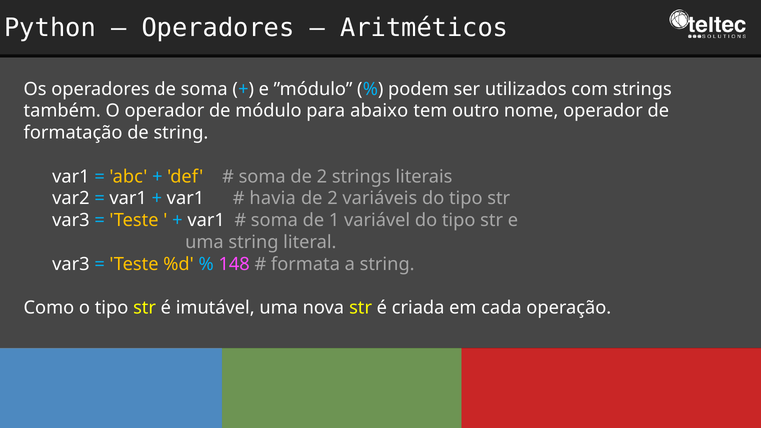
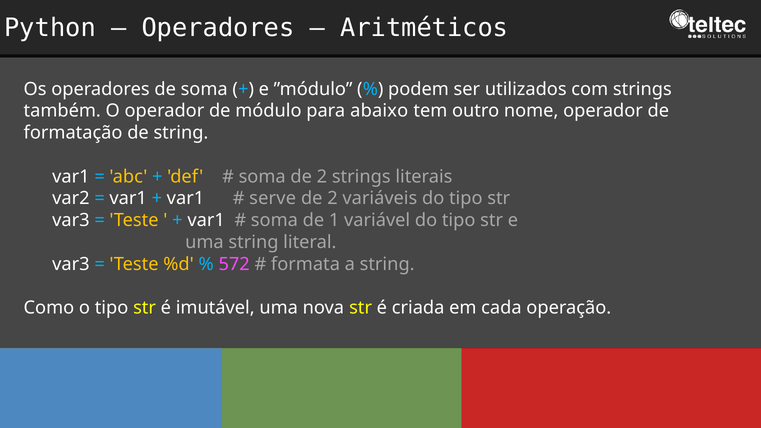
havia: havia -> serve (273, 198)
148: 148 -> 572 (234, 264)
